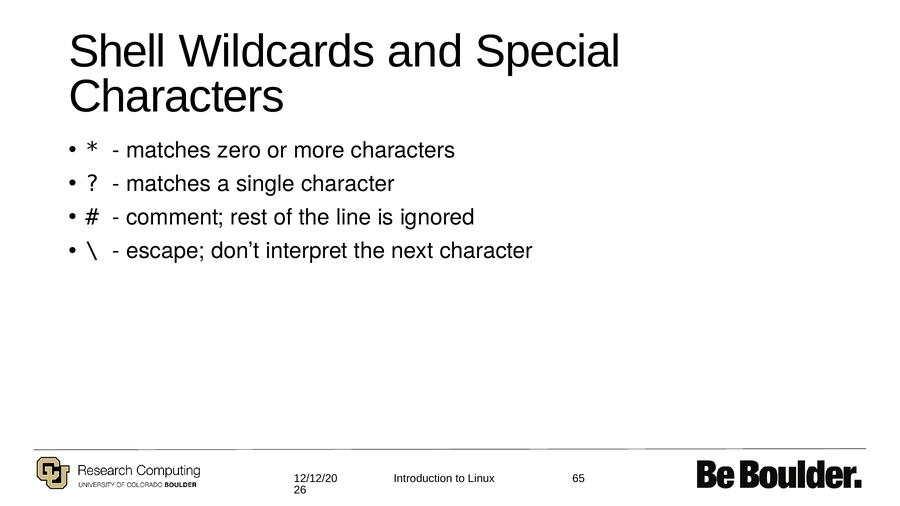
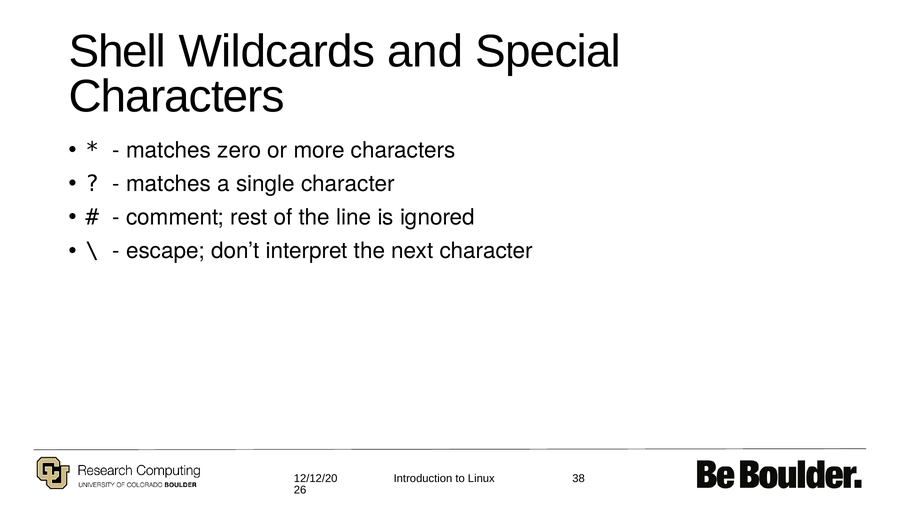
65: 65 -> 38 (579, 479)
